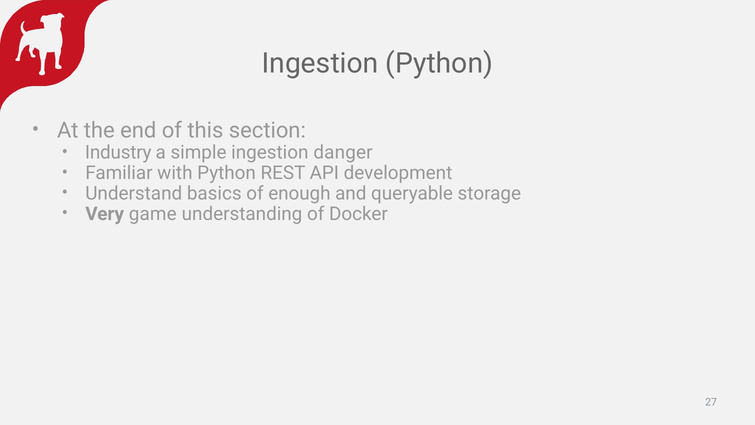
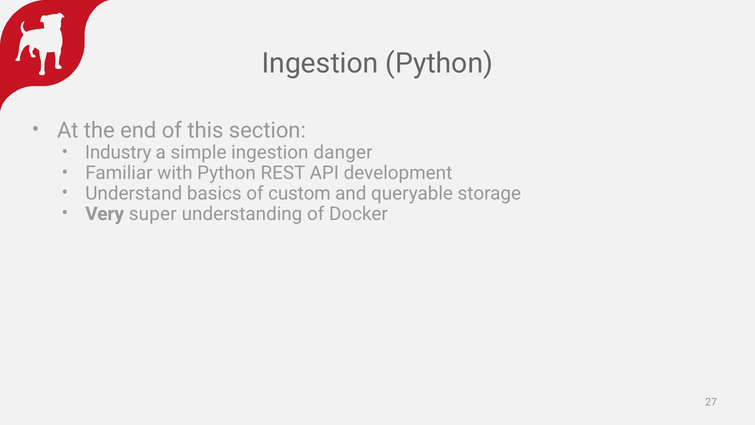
enough: enough -> custom (299, 193)
game: game -> super (153, 214)
